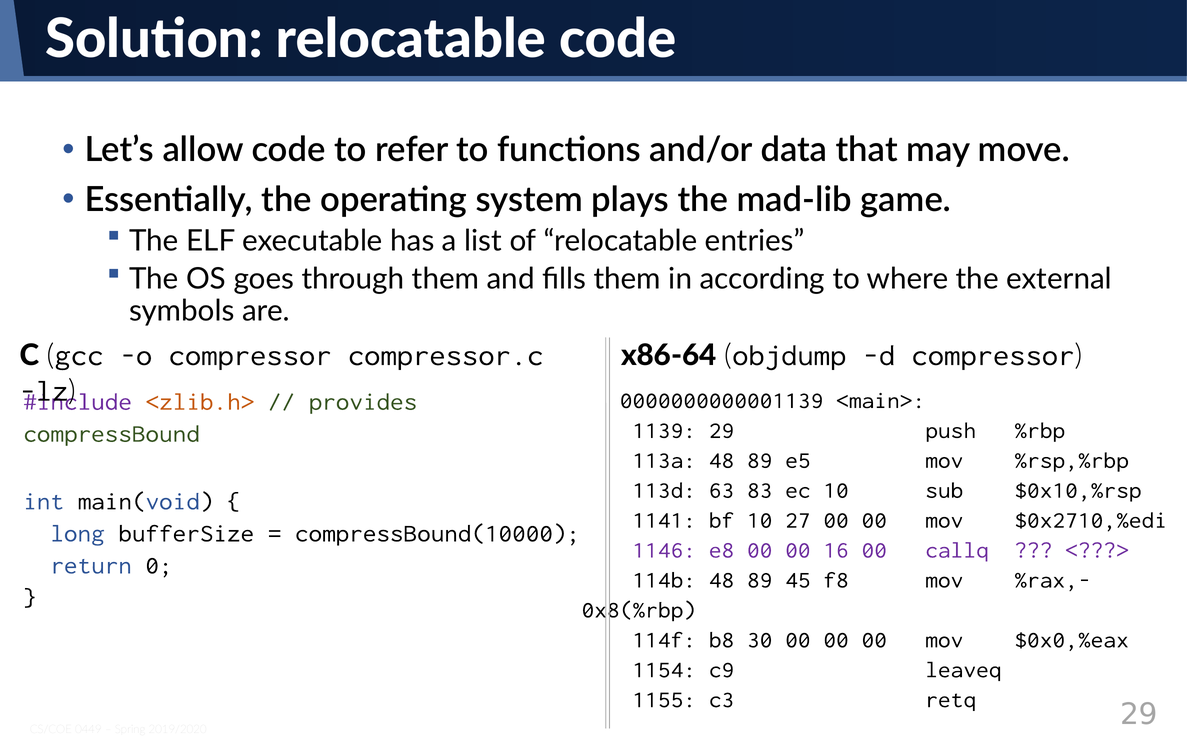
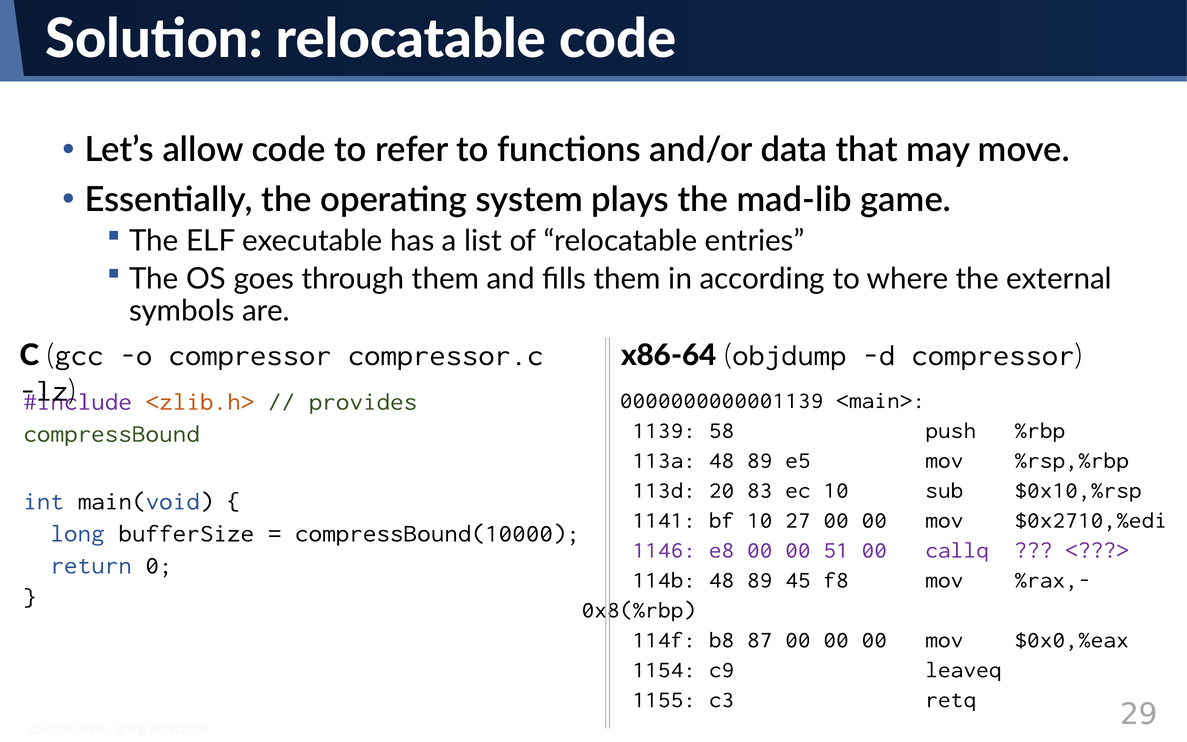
1139 29: 29 -> 58 (722, 430)
63: 63 -> 20 (722, 490)
16: 16 -> 51 (836, 550)
30: 30 -> 87 (760, 640)
